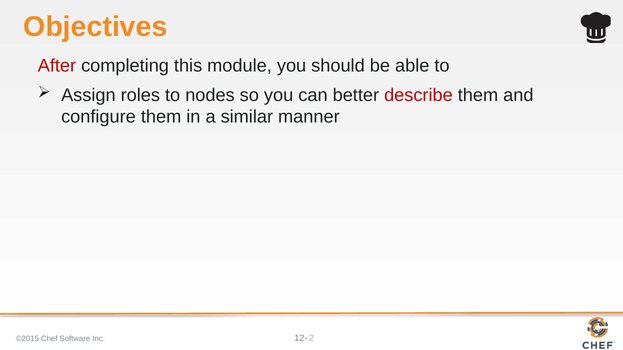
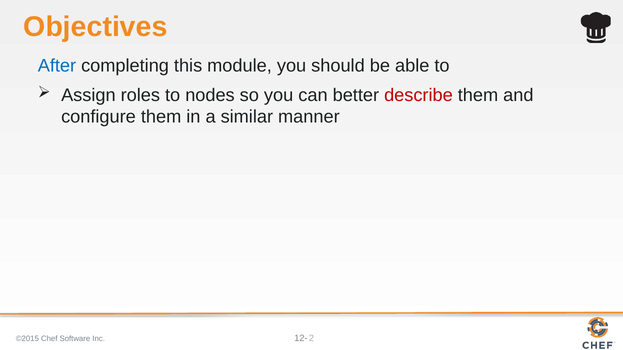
After colour: red -> blue (57, 66)
